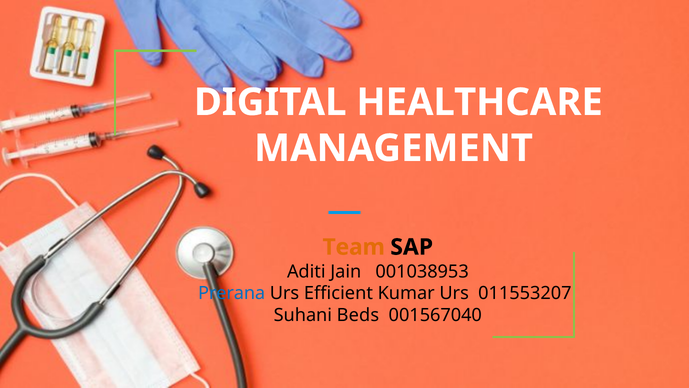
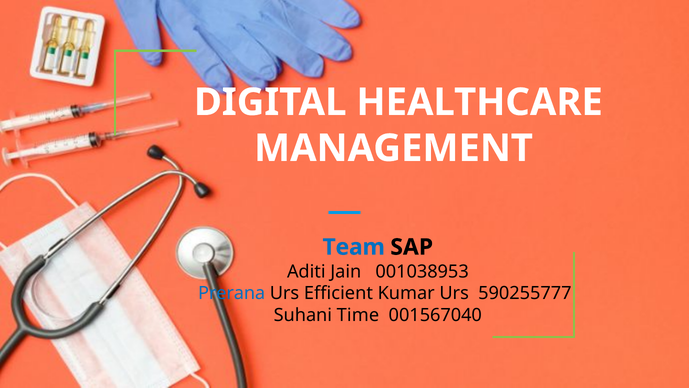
Team colour: orange -> blue (354, 247)
011553207: 011553207 -> 590255777 (525, 293)
Beds: Beds -> Time (358, 315)
